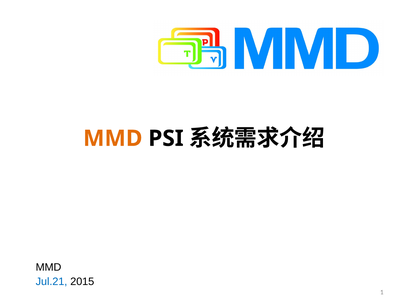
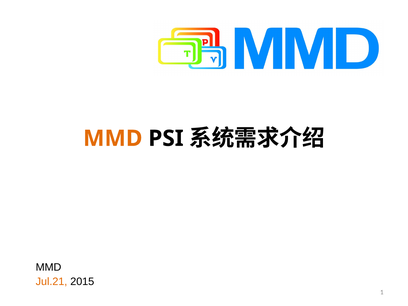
Jul.21 colour: blue -> orange (52, 282)
